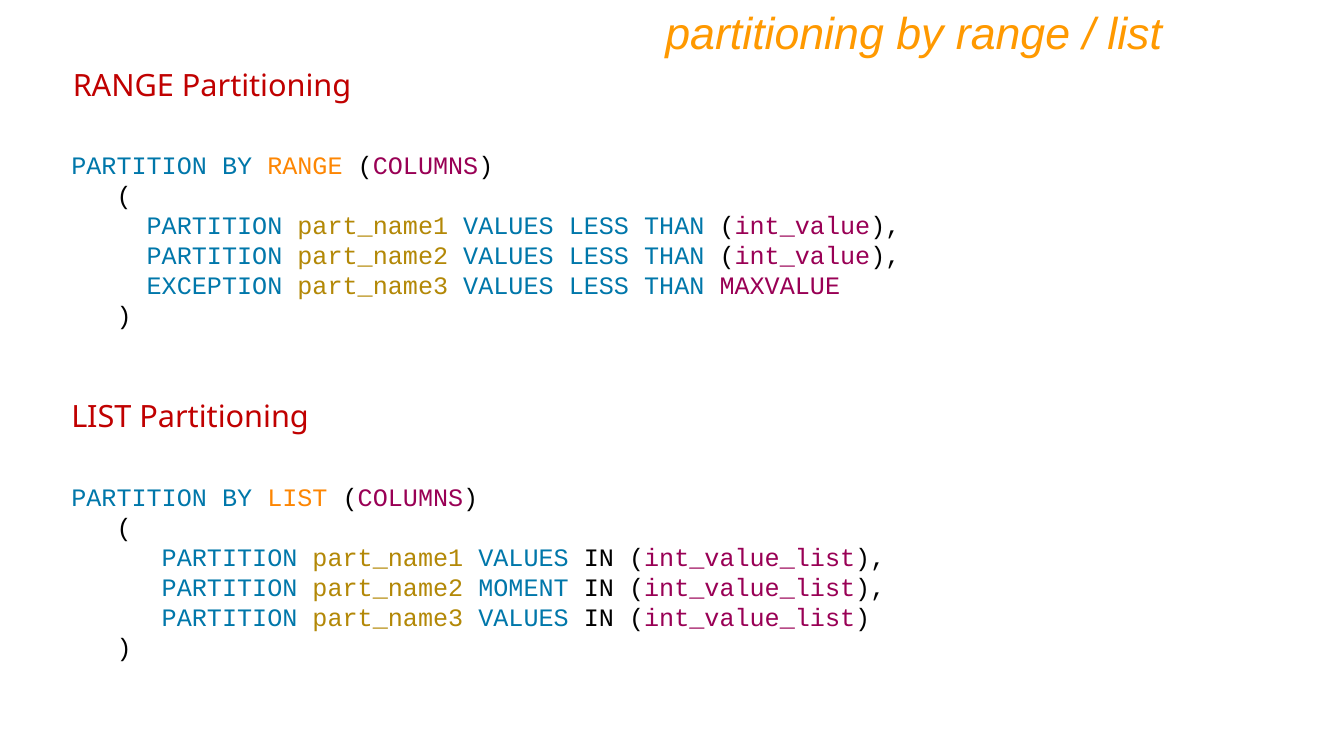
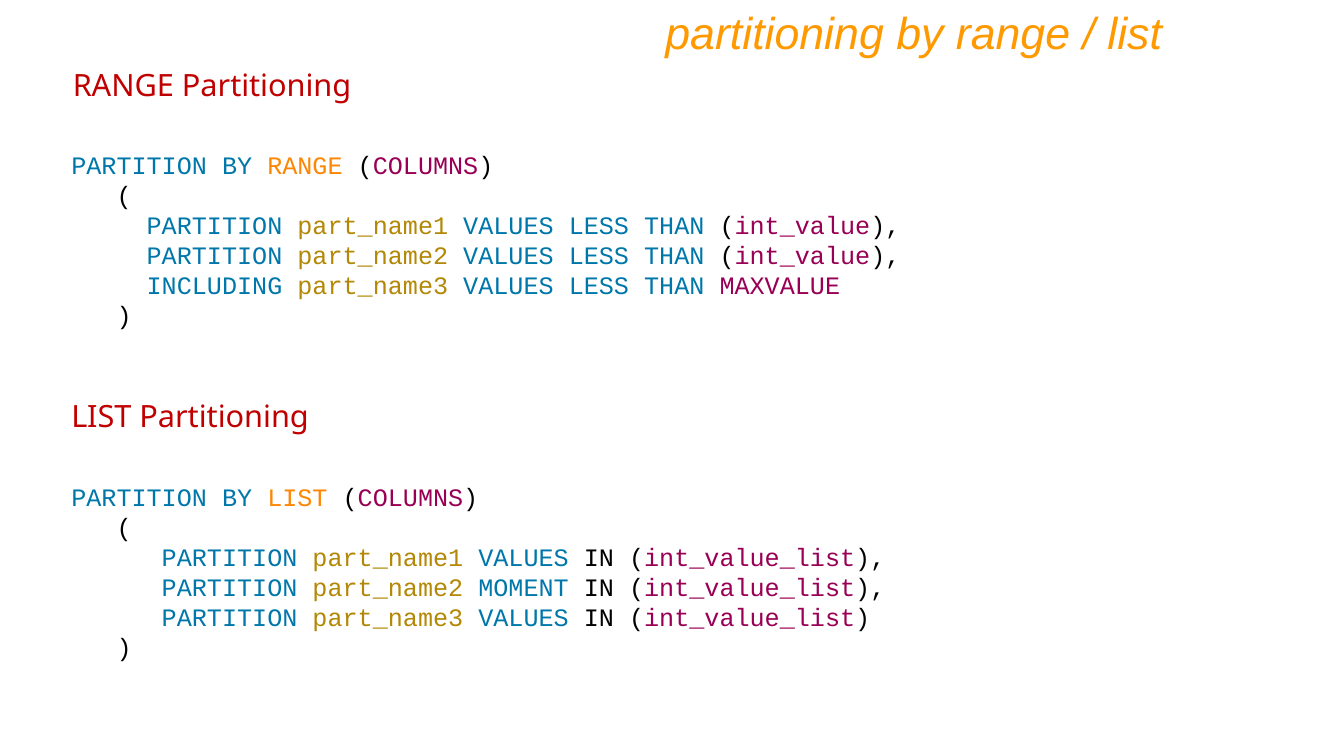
EXCEPTION: EXCEPTION -> INCLUDING (215, 287)
